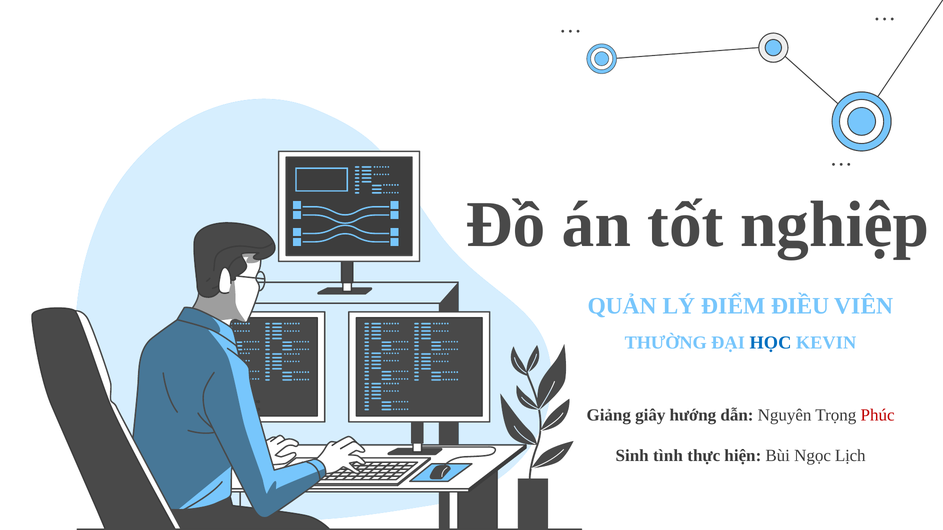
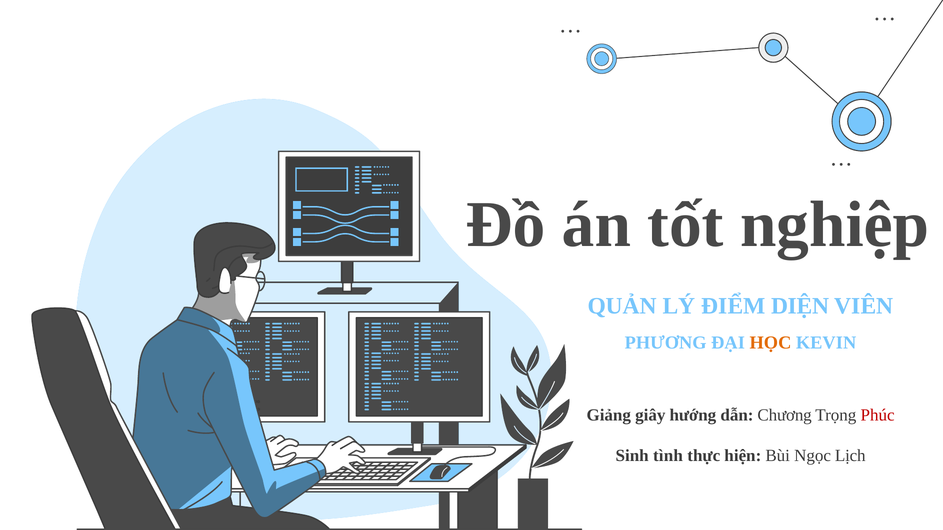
ĐIỀU: ĐIỀU -> DIỆN (800, 306)
THƯỜNG: THƯỜNG -> PHƯƠNG (666, 343)
HỌC colour: blue -> orange (770, 343)
Nguyên: Nguyên -> Chương (785, 415)
